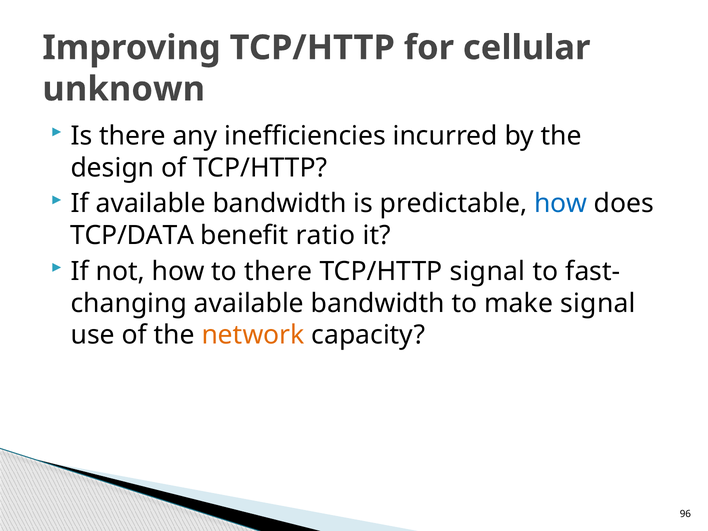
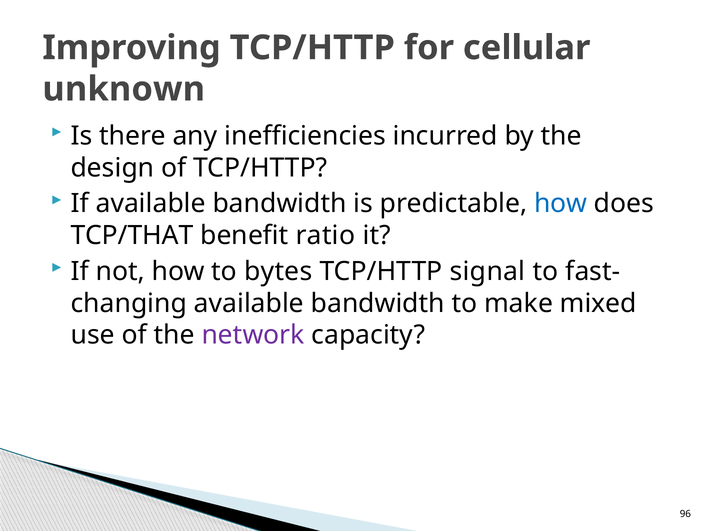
TCP/DATA: TCP/DATA -> TCP/THAT (132, 236)
to there: there -> bytes (278, 271)
make signal: signal -> mixed (598, 303)
network colour: orange -> purple (253, 335)
